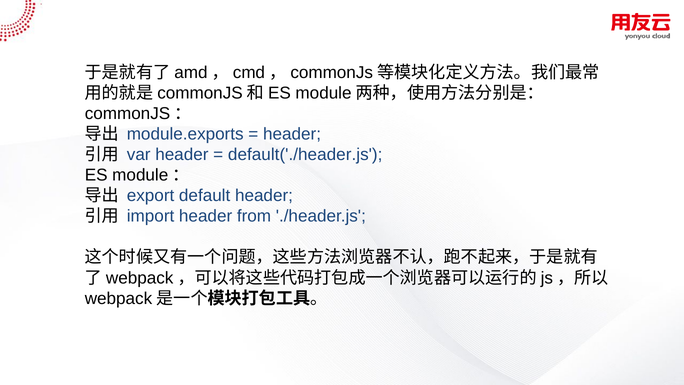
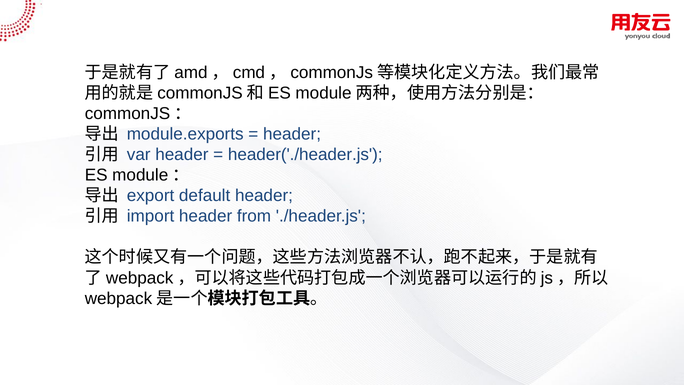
default('./header.js: default('./header.js -> header('./header.js (305, 155)
